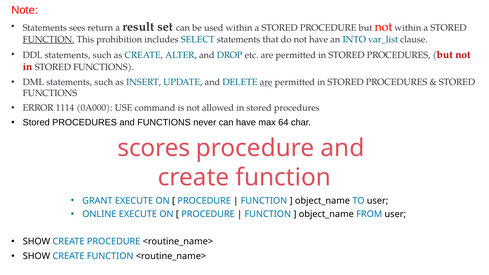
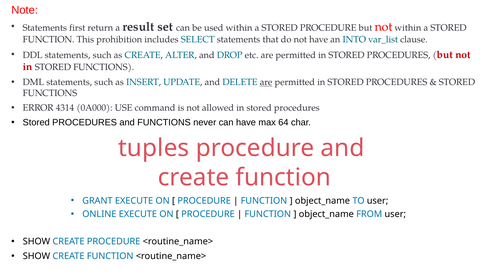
sees: sees -> first (77, 28)
FUNCTION underline: present -> none (49, 39)
1114: 1114 -> 4314 (65, 108)
scores: scores -> tuples (154, 148)
